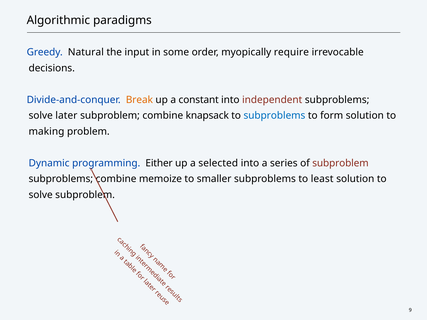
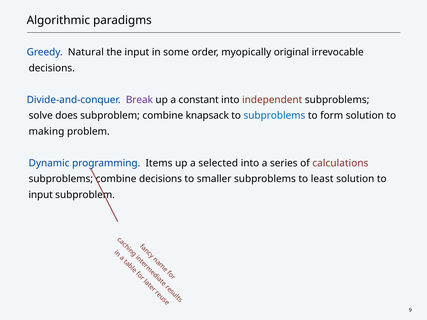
require: require -> original (291, 52)
Break colour: orange -> purple (139, 100)
later: later -> does (67, 116)
Either: Either -> Items (159, 163)
of subproblem: subproblem -> calculations (340, 163)
combine memoize: memoize -> decisions (161, 179)
solve: solve -> input (41, 195)
